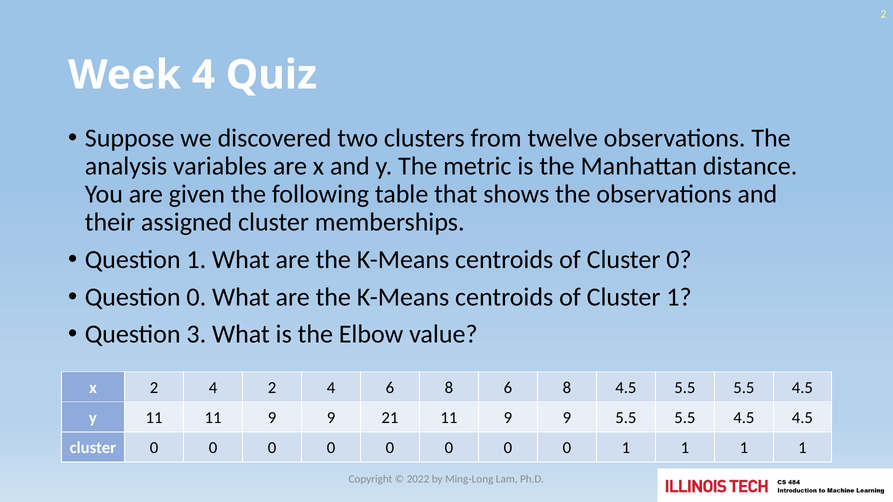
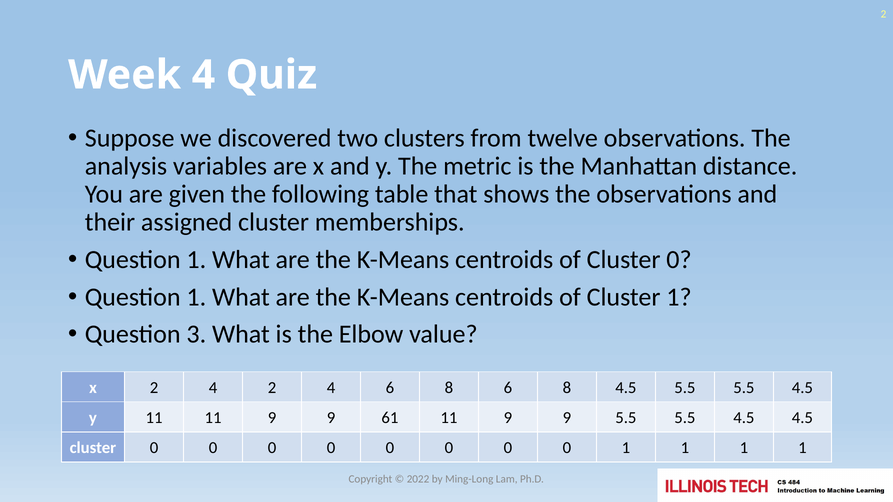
0: 0 -> 1 (196, 297)
21: 21 -> 61 (390, 418)
